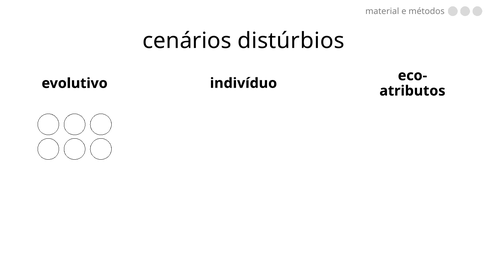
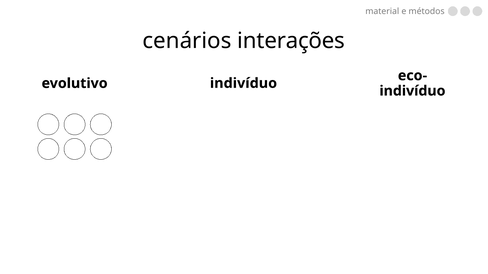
distúrbios: distúrbios -> interações (291, 41)
atributos: atributos -> indivíduo (412, 91)
